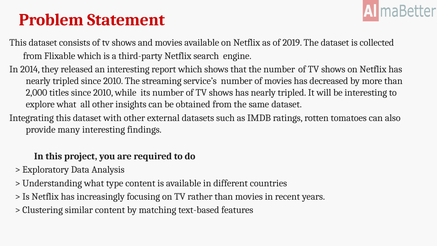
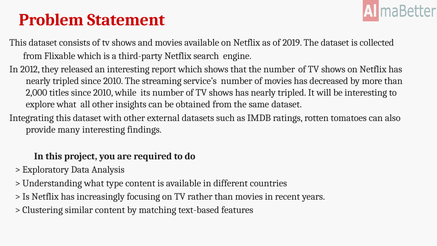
2014: 2014 -> 2012 (30, 69)
